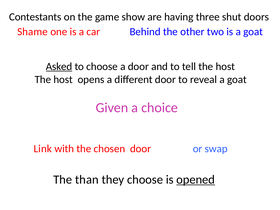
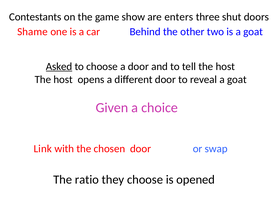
having: having -> enters (179, 17)
than: than -> ratio (87, 180)
opened underline: present -> none (196, 180)
